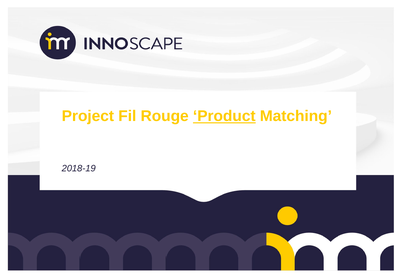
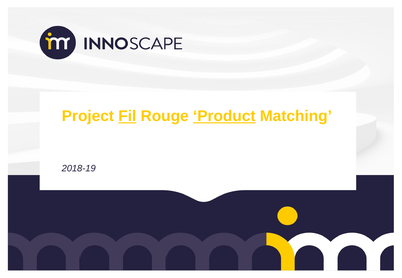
Fil underline: none -> present (127, 116)
